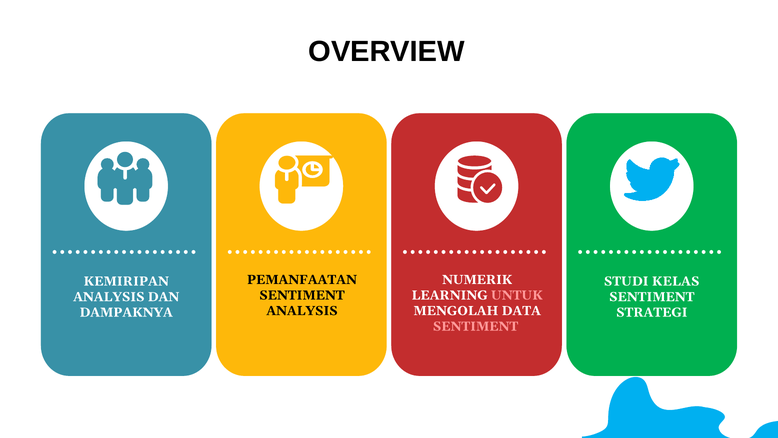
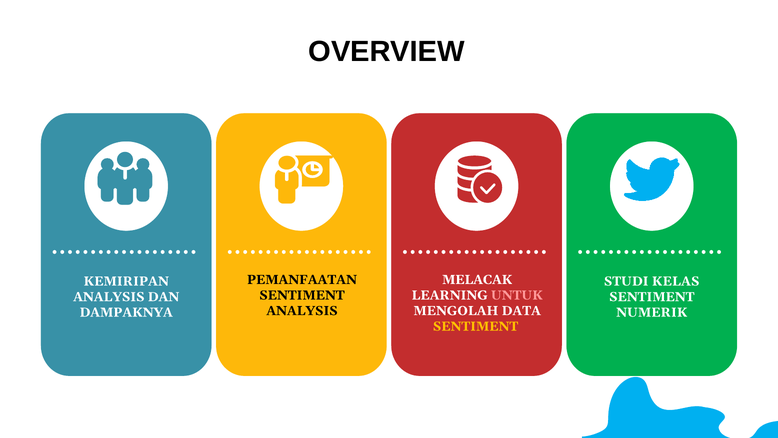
NUMERIK: NUMERIK -> MELACAK (477, 279)
STRATEGI: STRATEGI -> NUMERIK (652, 312)
SENTIMENT colour: pink -> yellow (476, 326)
